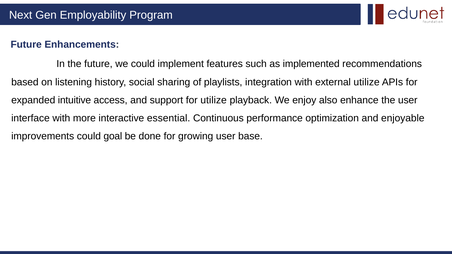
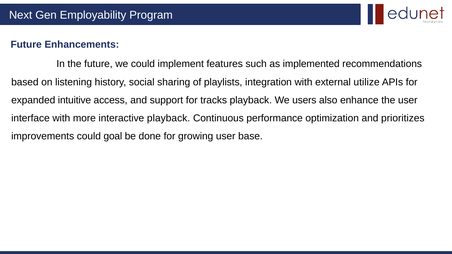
for utilize: utilize -> tracks (214, 100)
enjoy: enjoy -> users (304, 100)
interactive essential: essential -> playback (169, 118)
enjoyable: enjoyable -> prioritizes (403, 118)
